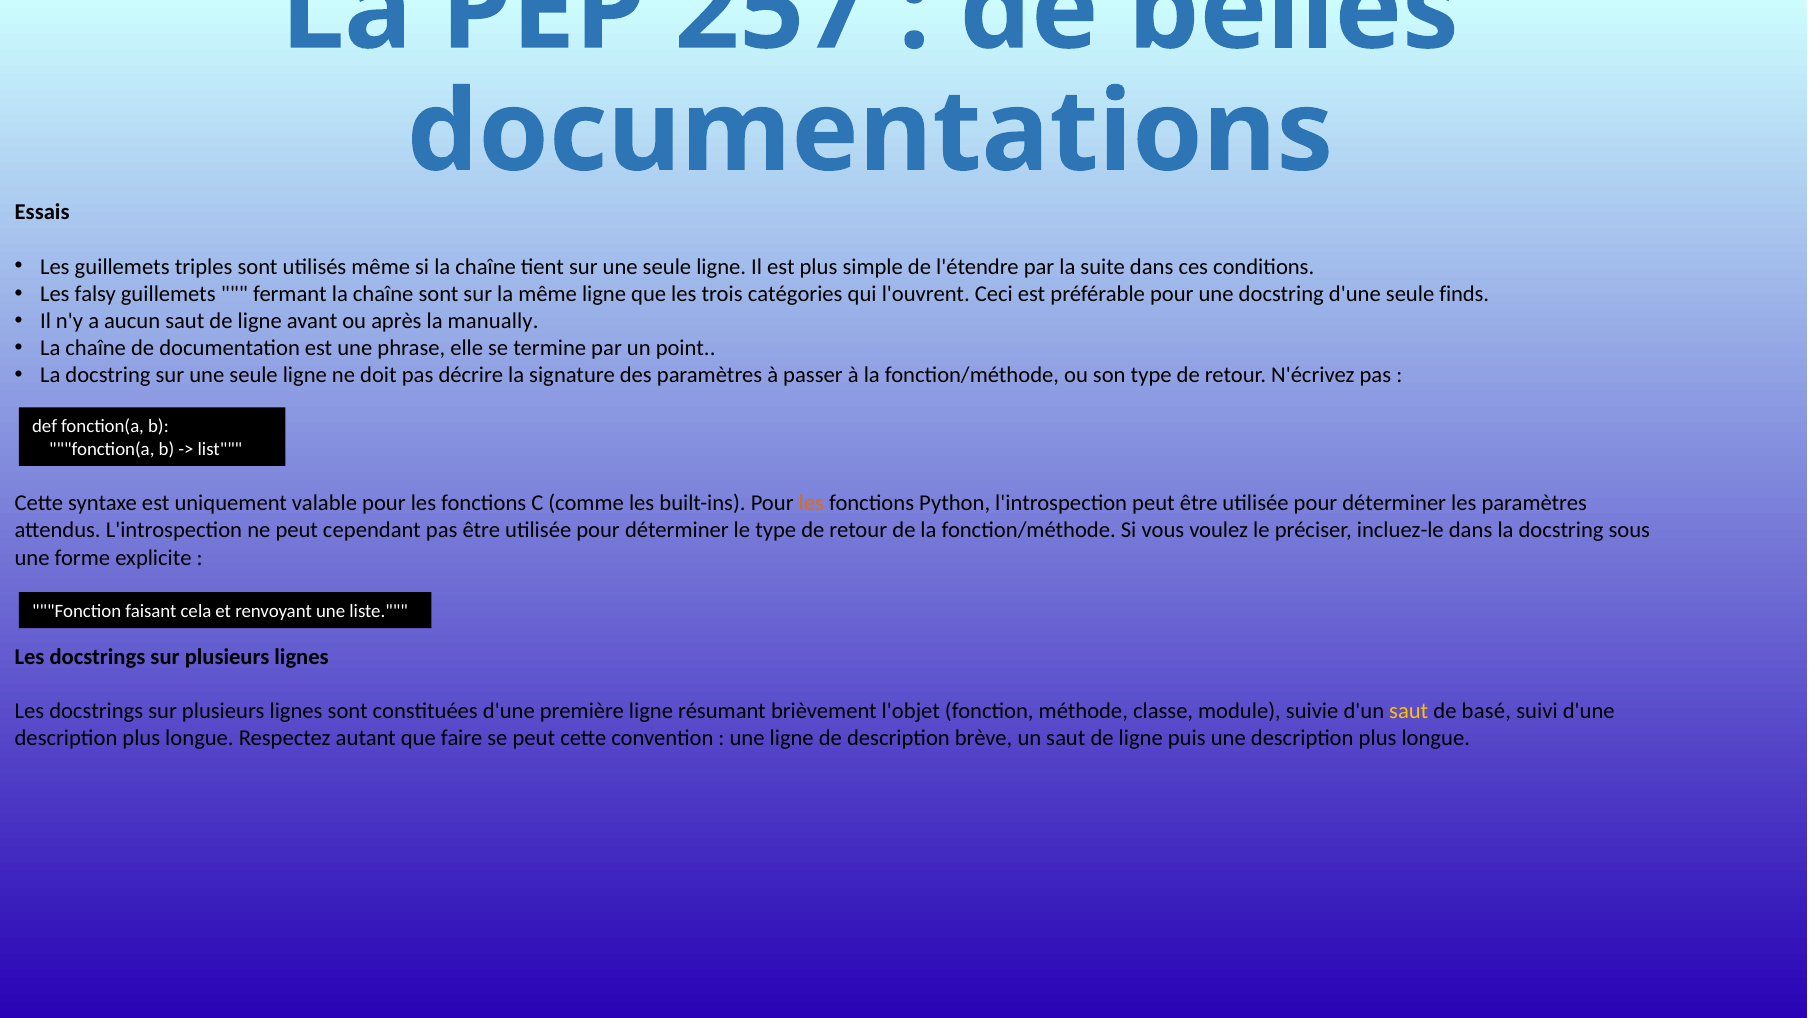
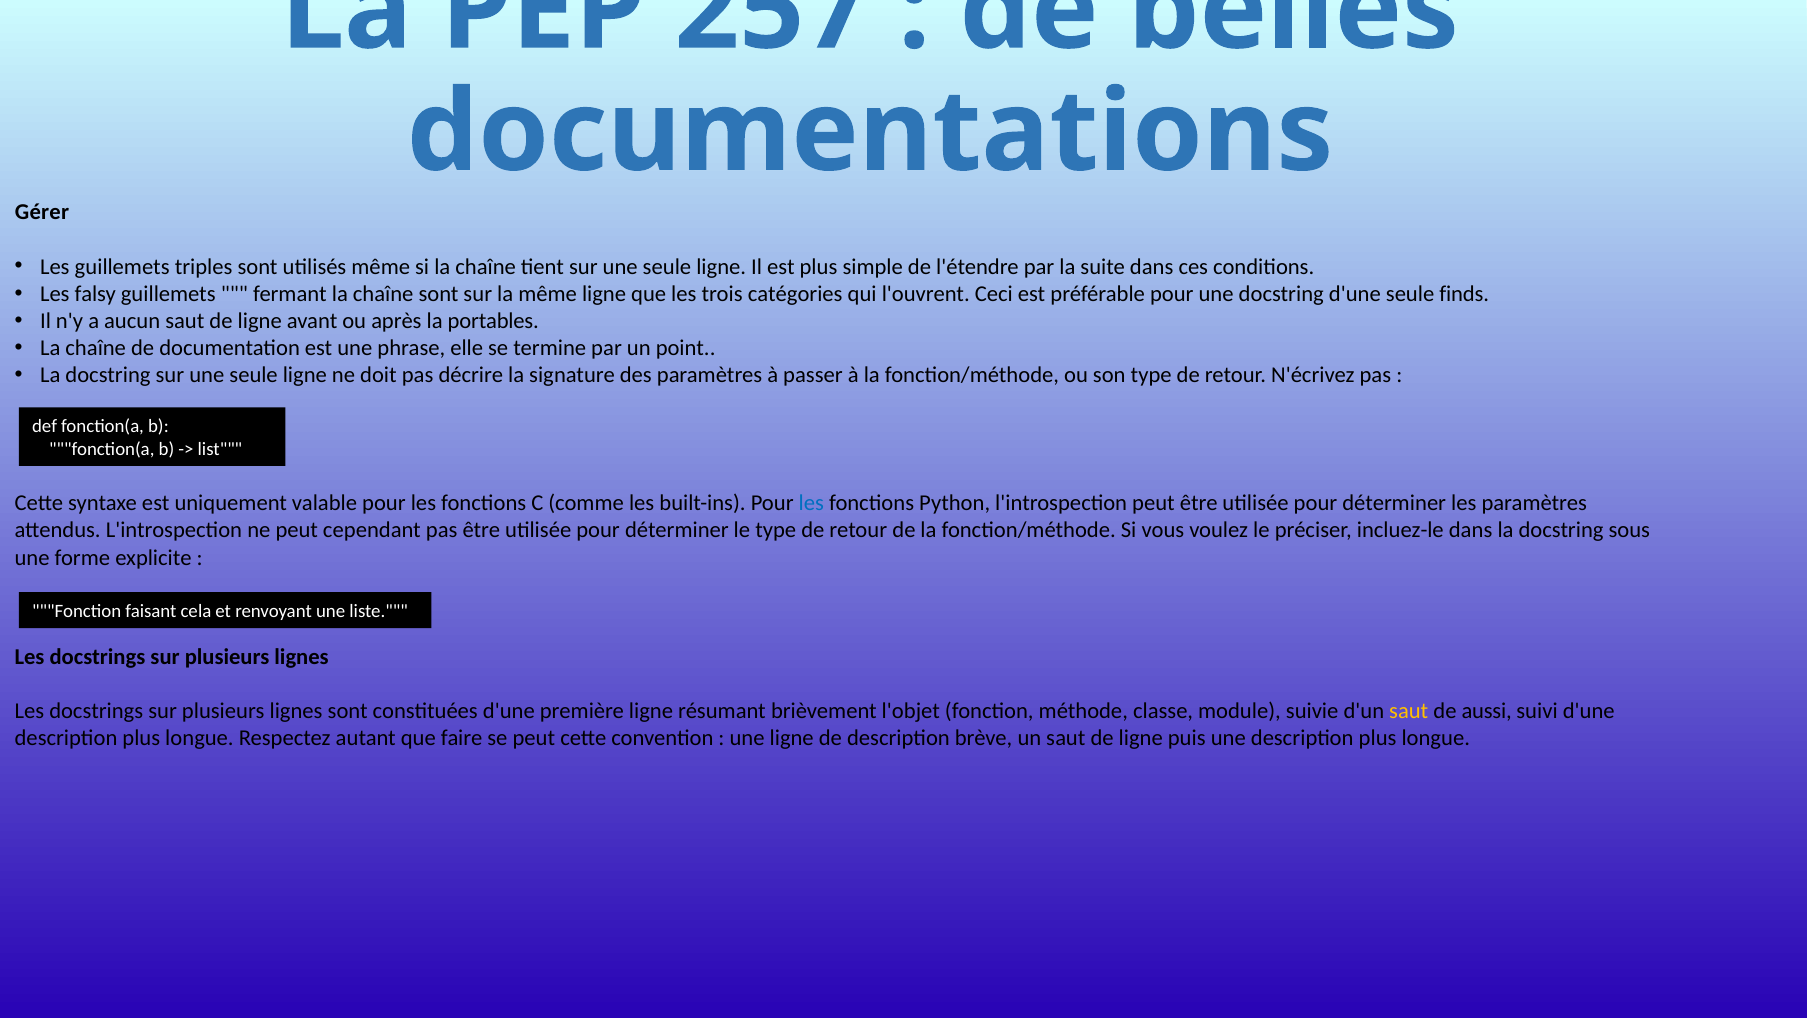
Essais: Essais -> Gérer (42, 213)
manually: manually -> portables (493, 321)
les colour: orange -> blue (811, 504)
basé: basé -> aussi (1487, 711)
